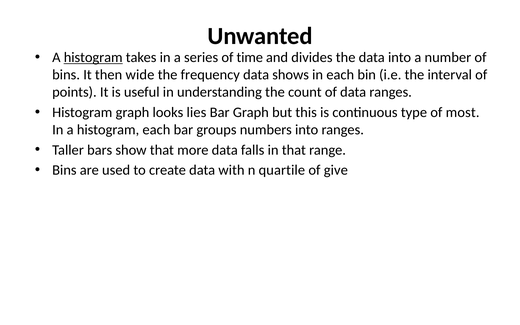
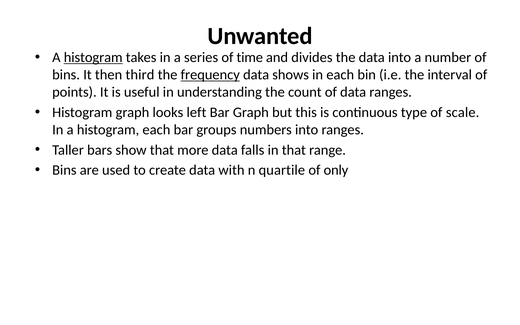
wide: wide -> third (140, 75)
frequency underline: none -> present (210, 75)
lies: lies -> left (196, 112)
most: most -> scale (463, 112)
give: give -> only (336, 170)
